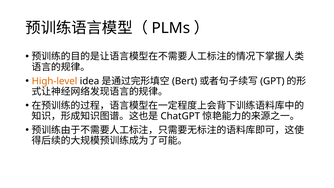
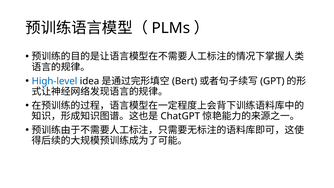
High-level colour: orange -> blue (55, 81)
